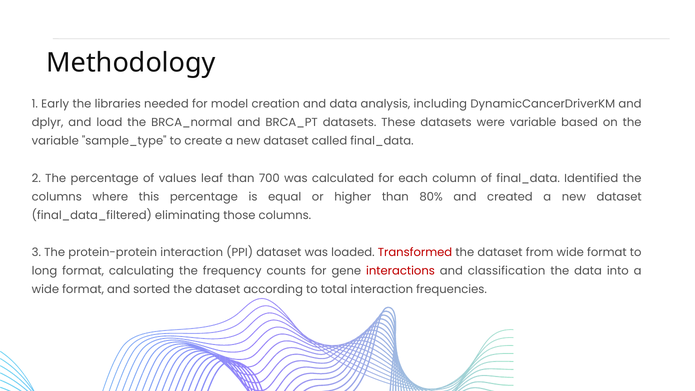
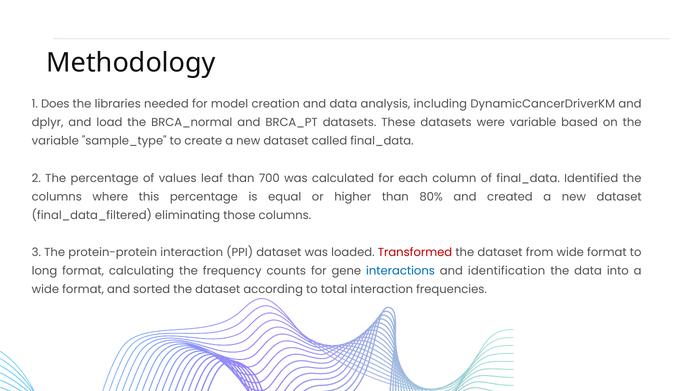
Early: Early -> Does (55, 104)
interactions colour: red -> blue (400, 271)
classification: classification -> identification (507, 271)
